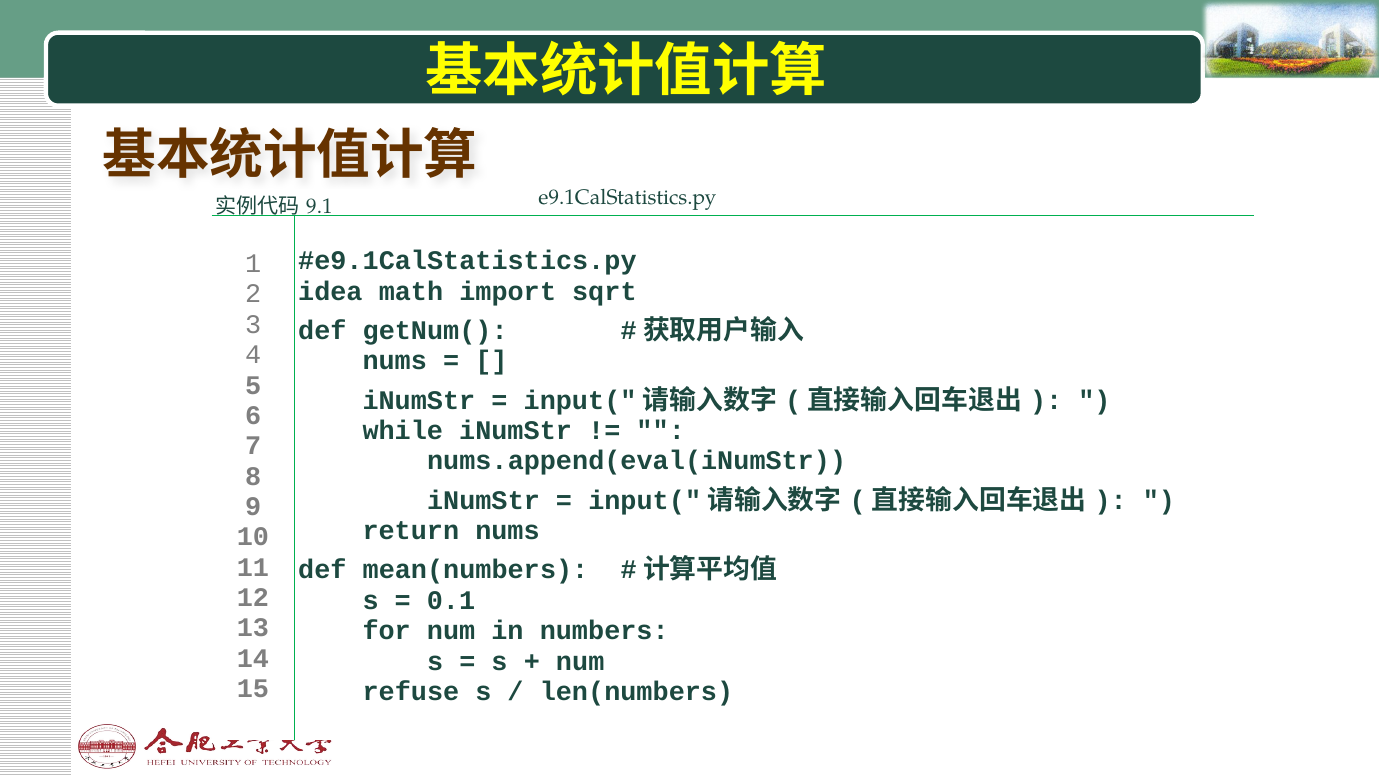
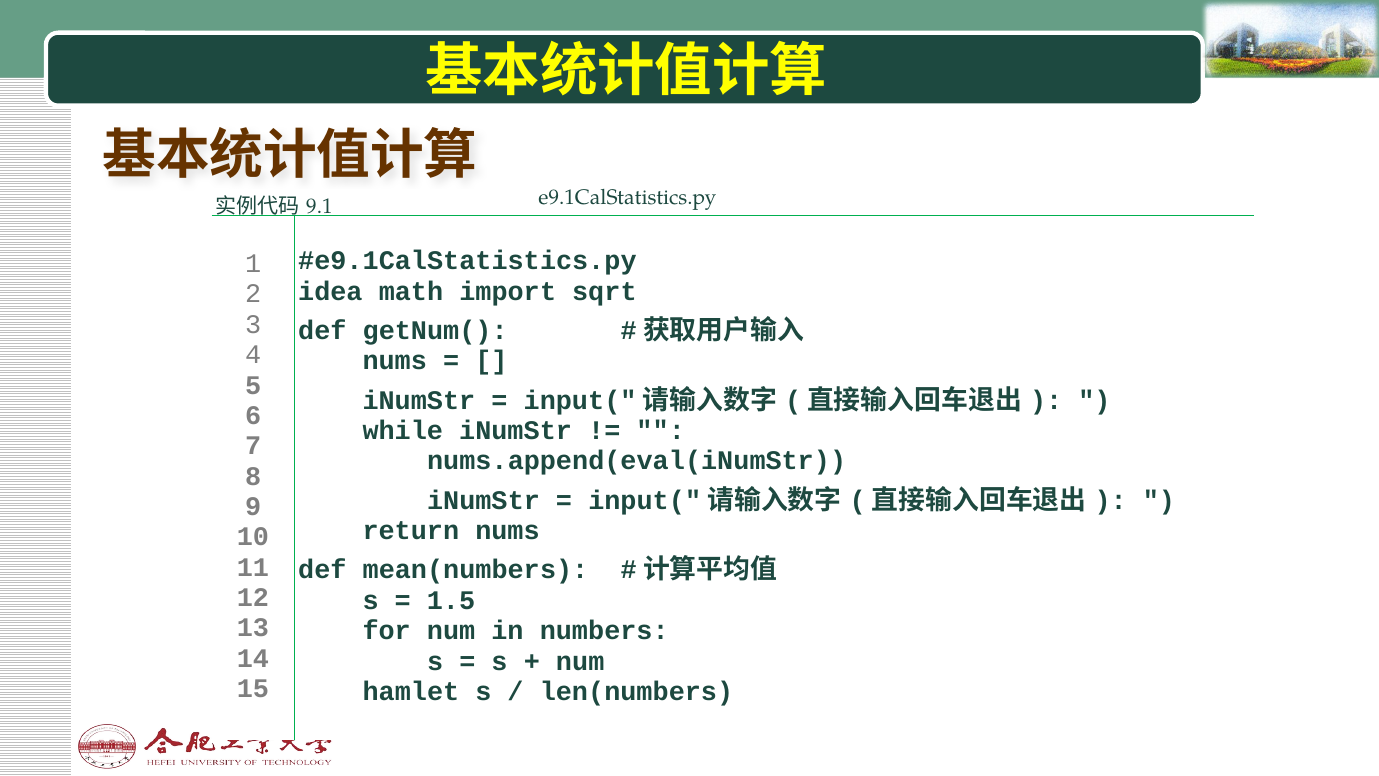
0.1: 0.1 -> 1.5 (451, 600)
refuse: refuse -> hamlet (411, 691)
